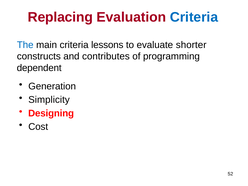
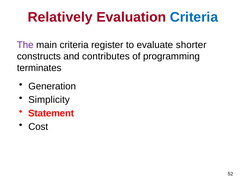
Replacing: Replacing -> Relatively (60, 17)
The colour: blue -> purple (25, 45)
lessons: lessons -> register (107, 45)
dependent: dependent -> terminates (39, 68)
Designing: Designing -> Statement (51, 113)
